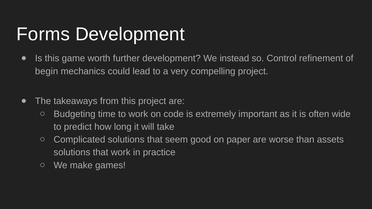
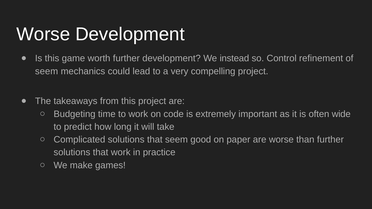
Forms: Forms -> Worse (43, 34)
begin: begin -> seem (47, 71)
than assets: assets -> further (330, 140)
